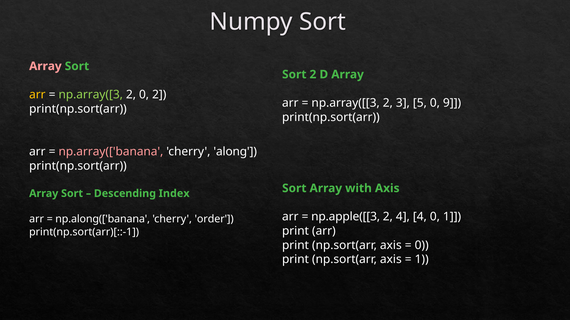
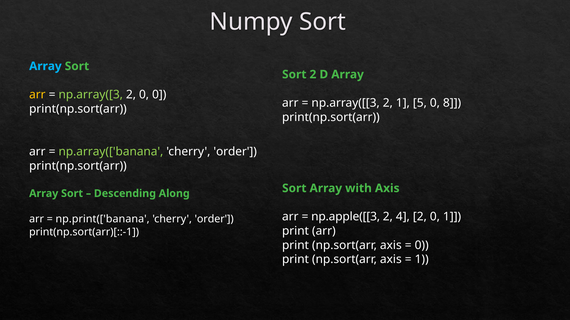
Array colour: pink -> light blue (45, 66)
0 2: 2 -> 0 (159, 95)
2 3: 3 -> 1 (403, 103)
9: 9 -> 8 (452, 103)
np.array(['banana colour: pink -> light green (111, 152)
along: along -> order (235, 152)
Index: Index -> Along (174, 194)
4 4: 4 -> 2 (420, 217)
np.along(['banana: np.along(['banana -> np.print(['banana (103, 219)
